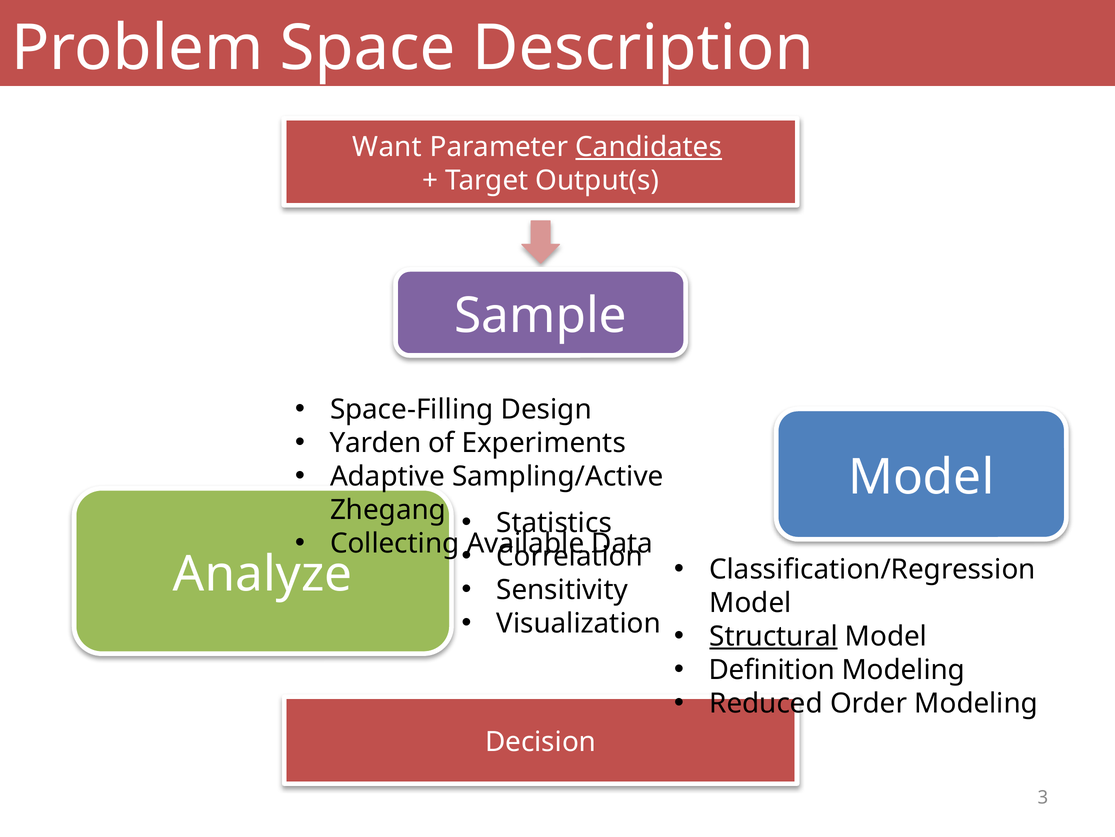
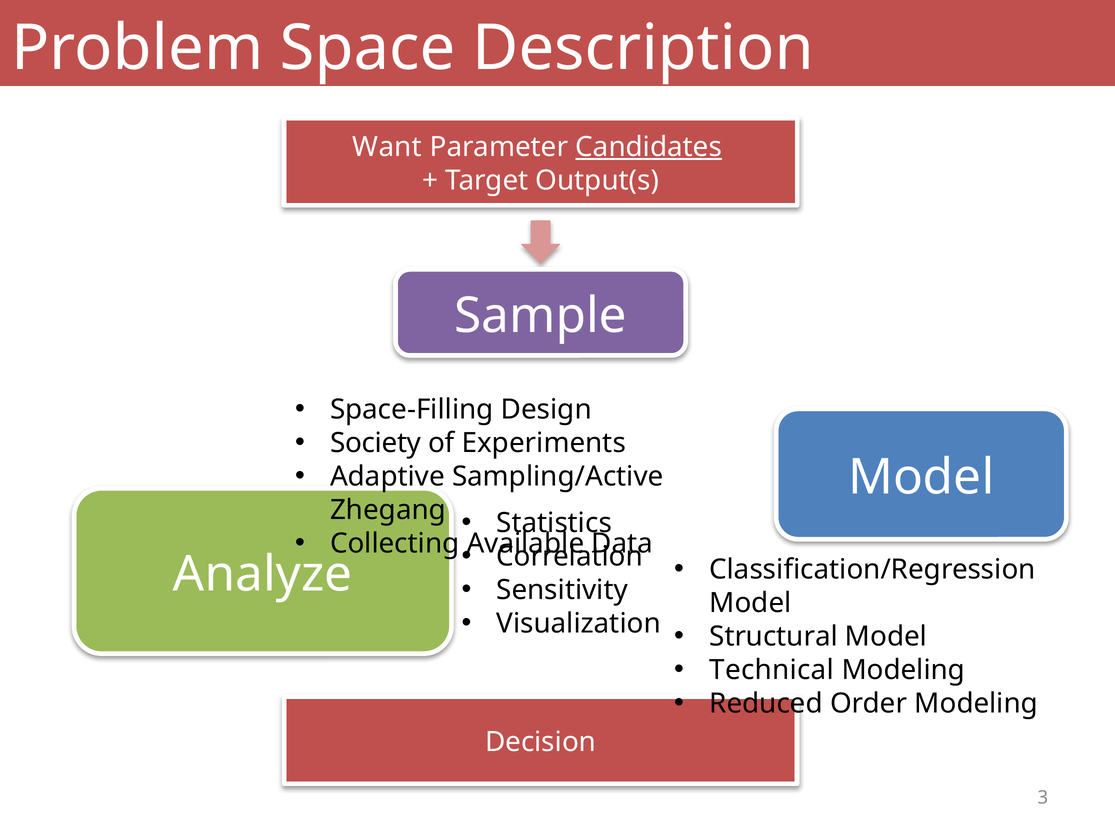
Yarden: Yarden -> Society (376, 443)
Structural underline: present -> none (774, 636)
Definition: Definition -> Technical (772, 669)
